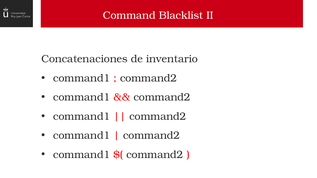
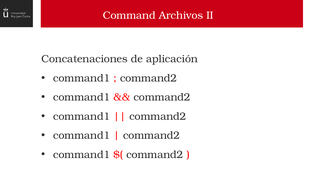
Blacklist: Blacklist -> Archivos (181, 15)
inventario: inventario -> aplicación (172, 59)
